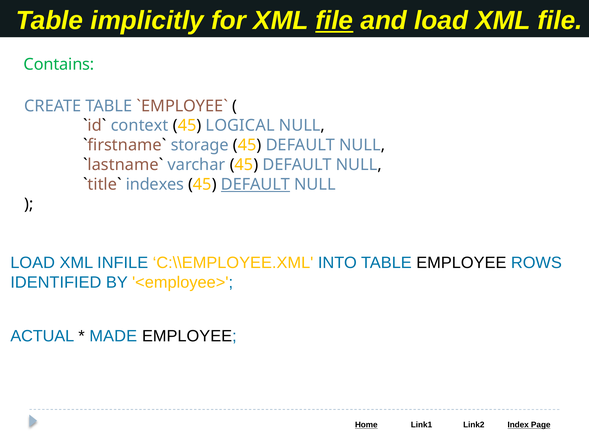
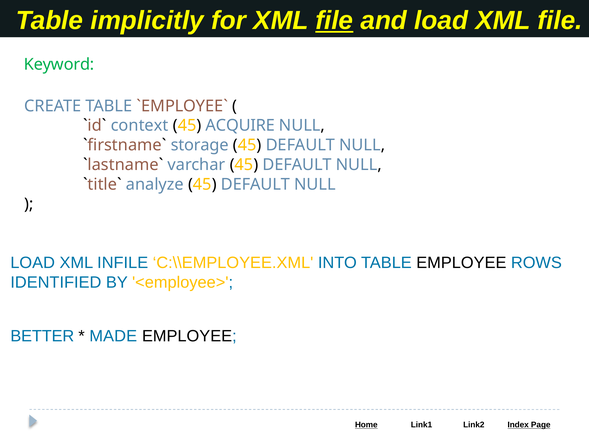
Contains: Contains -> Keyword (59, 64)
LOGICAL: LOGICAL -> ACQUIRE (240, 126)
indexes: indexes -> analyze (155, 184)
DEFAULT underline: present -> none (255, 184)
ACTUAL: ACTUAL -> BETTER (42, 336)
